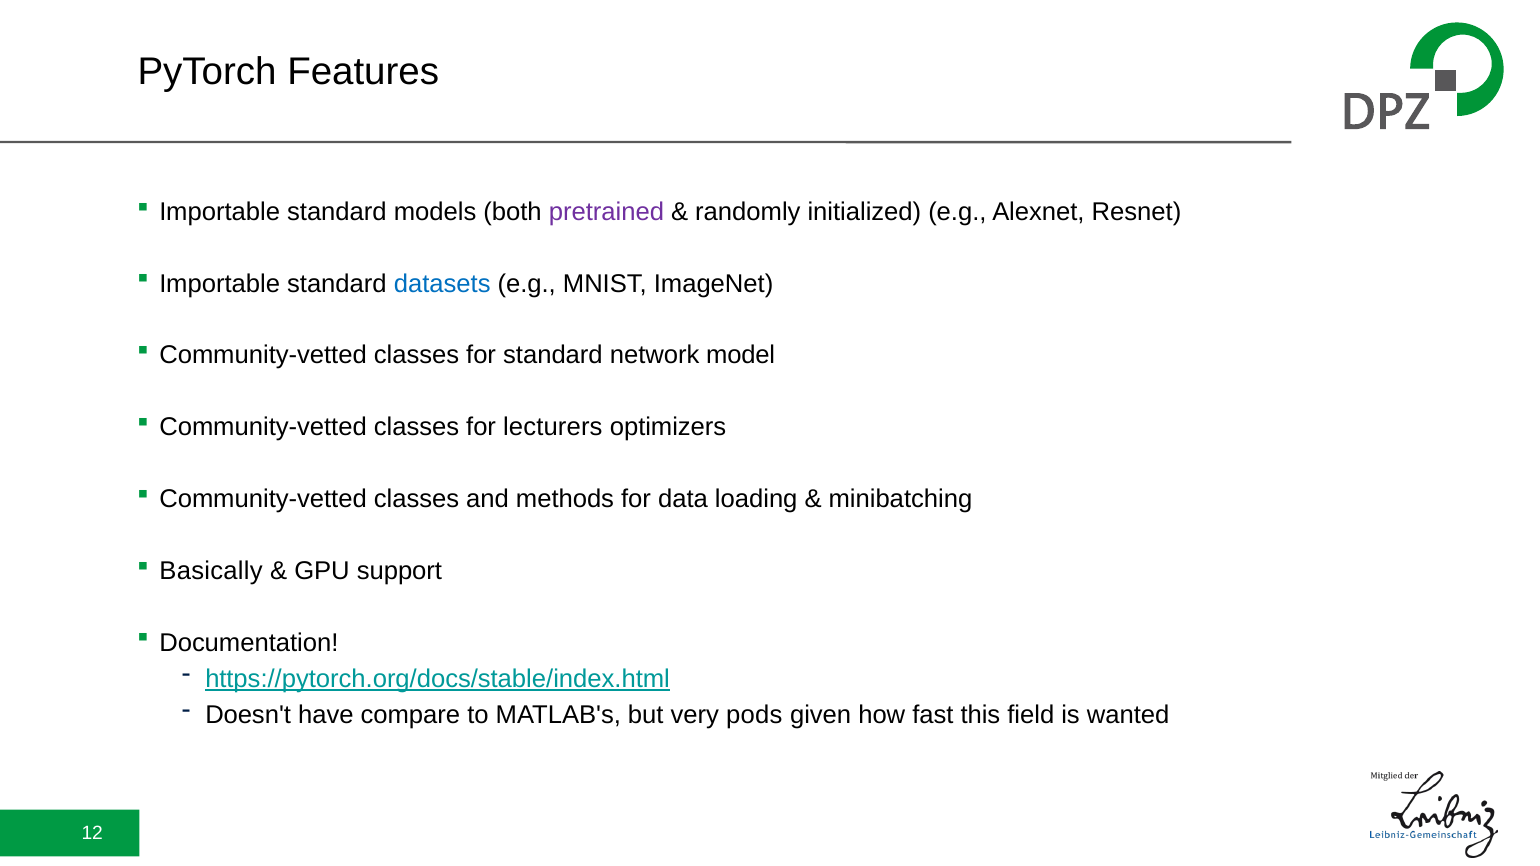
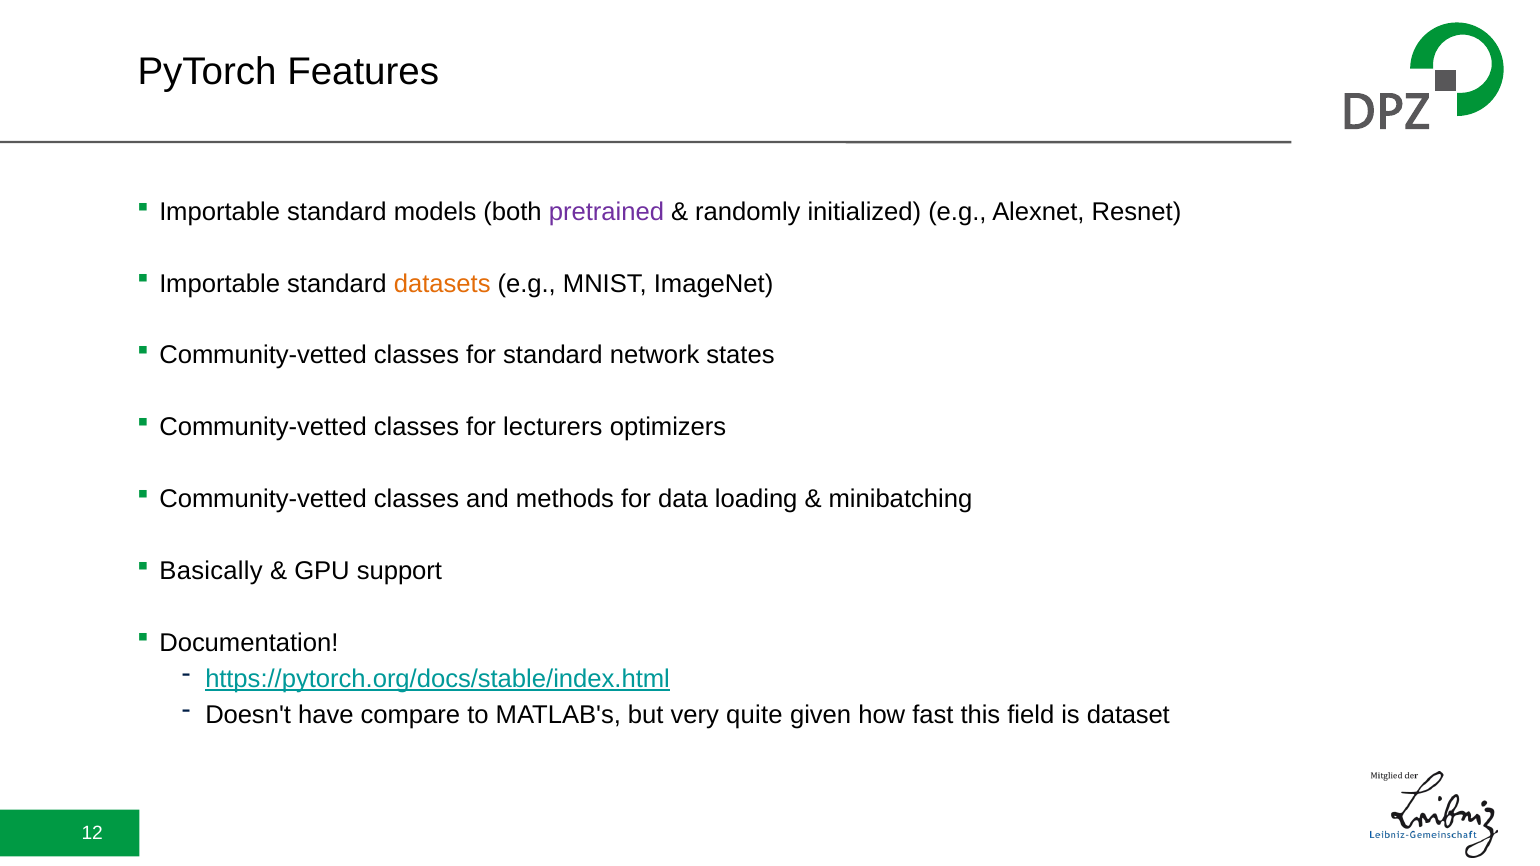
datasets colour: blue -> orange (442, 284)
model: model -> states (740, 356)
pods: pods -> quite (754, 715)
wanted: wanted -> dataset (1128, 715)
